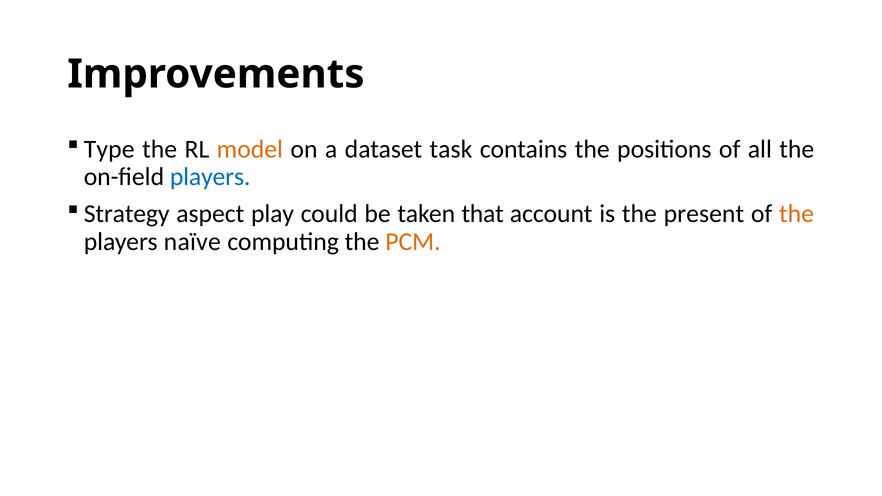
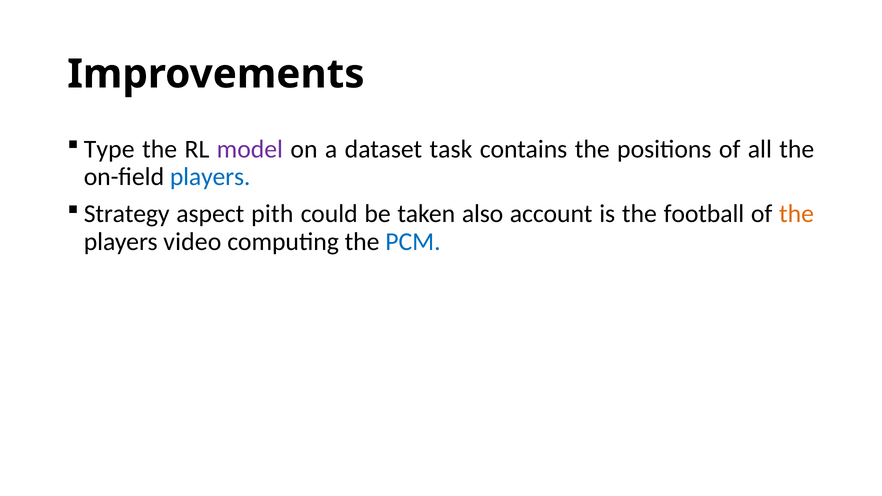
model colour: orange -> purple (250, 149)
play: play -> pith (272, 214)
that: that -> also (483, 214)
present: present -> football (704, 214)
naïve: naïve -> video (192, 242)
PCM colour: orange -> blue (413, 242)
